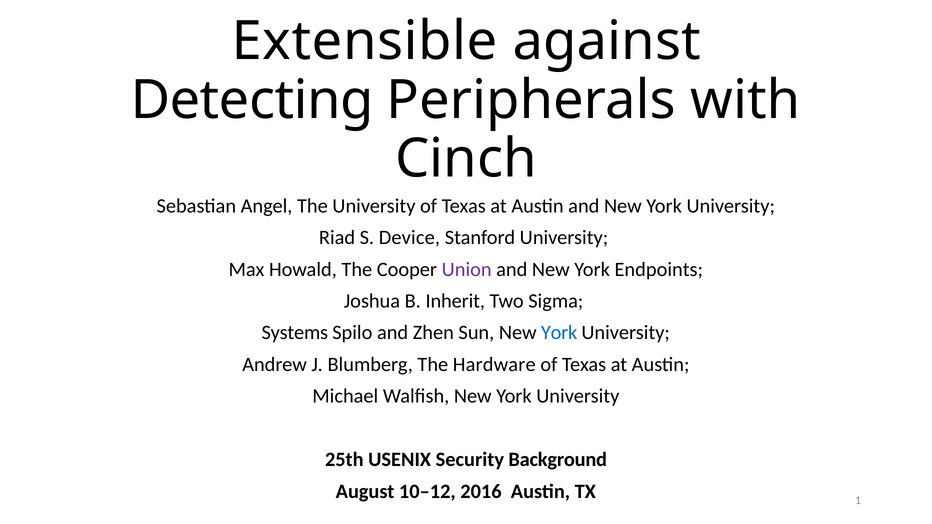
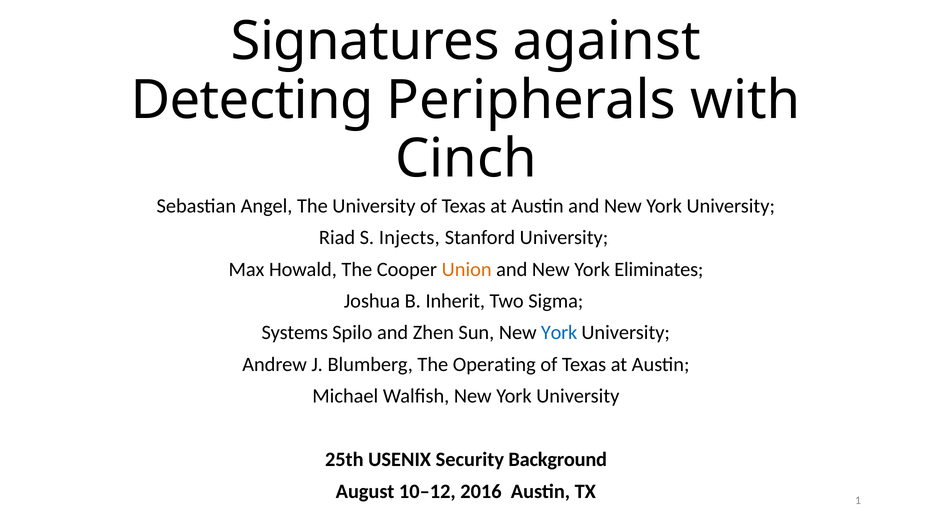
Extensible: Extensible -> Signatures (365, 42)
Device: Device -> Injects (409, 238)
Union colour: purple -> orange (467, 269)
Endpoints: Endpoints -> Eliminates (659, 269)
Hardware: Hardware -> Operating (494, 365)
